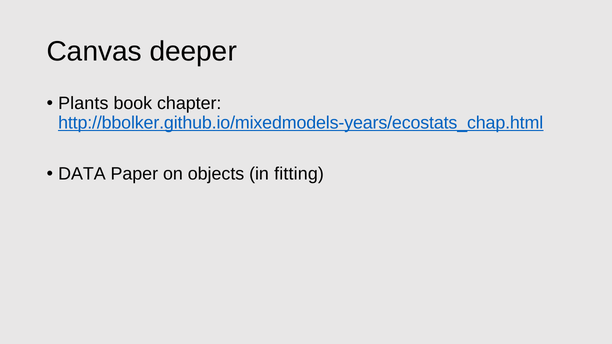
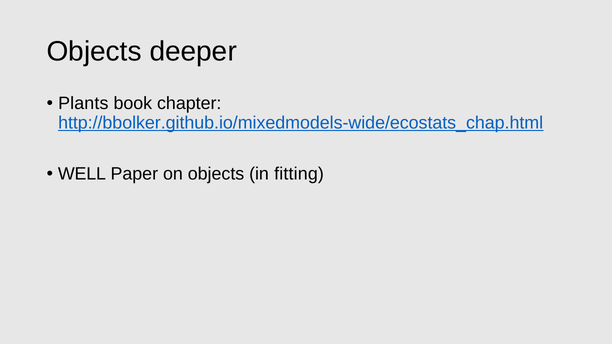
Canvas: Canvas -> Objects (94, 51)
http://bbolker.github.io/mixedmodels-years/ecostats_chap.html: http://bbolker.github.io/mixedmodels-years/ecostats_chap.html -> http://bbolker.github.io/mixedmodels-wide/ecostats_chap.html (301, 123)
DATA: DATA -> WELL (82, 174)
